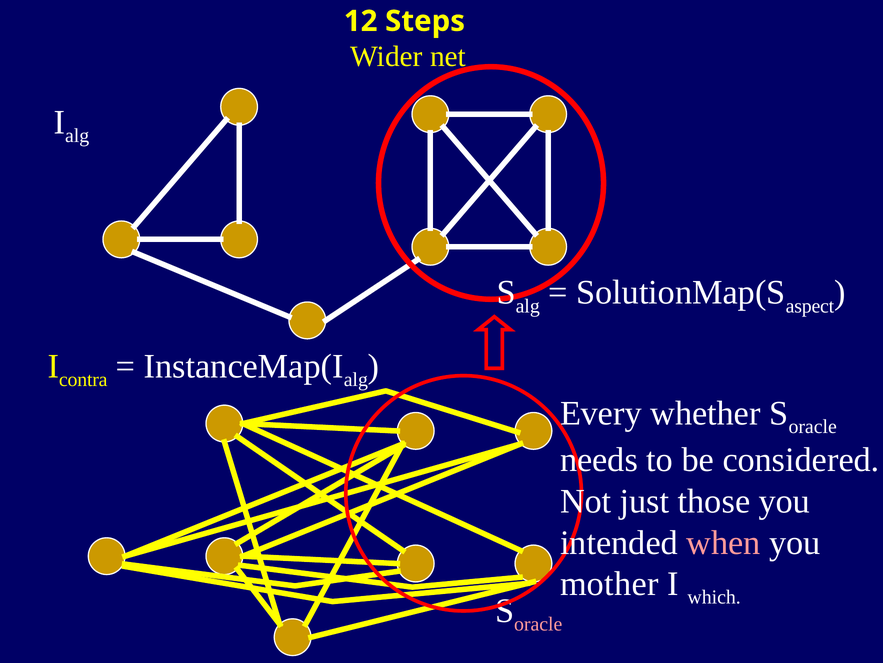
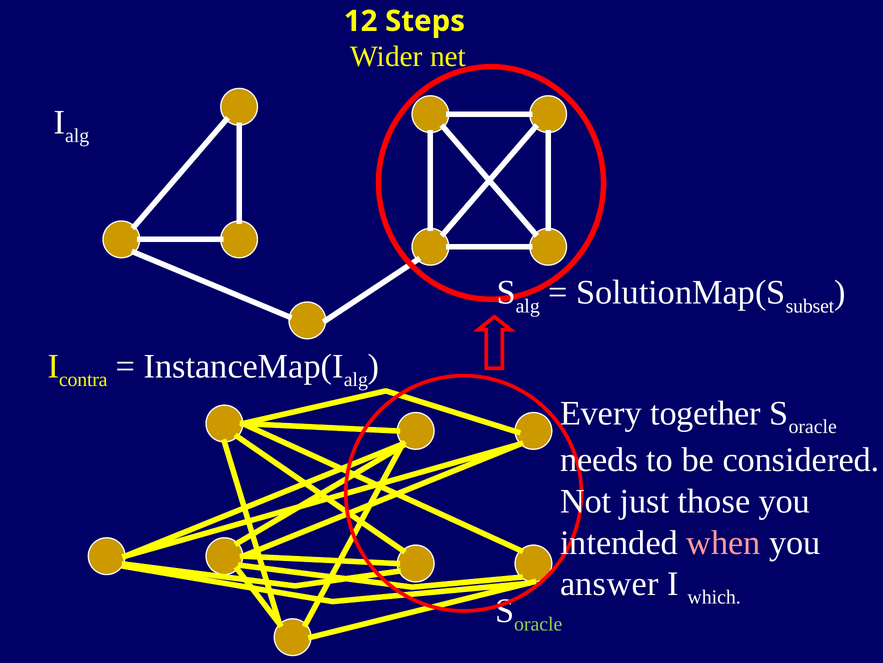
aspect: aspect -> subset (810, 306)
whether: whether -> together (706, 413)
mother: mother -> answer (609, 583)
oracle colour: pink -> light green (538, 623)
